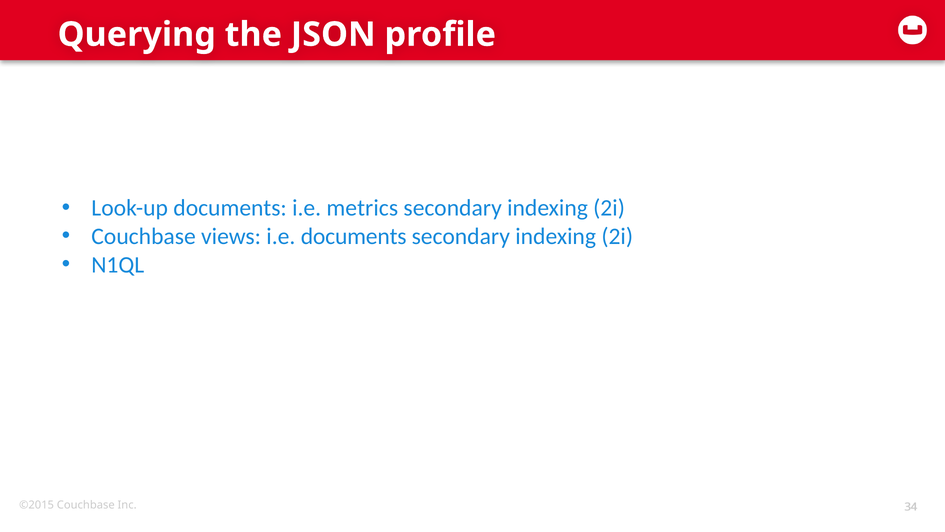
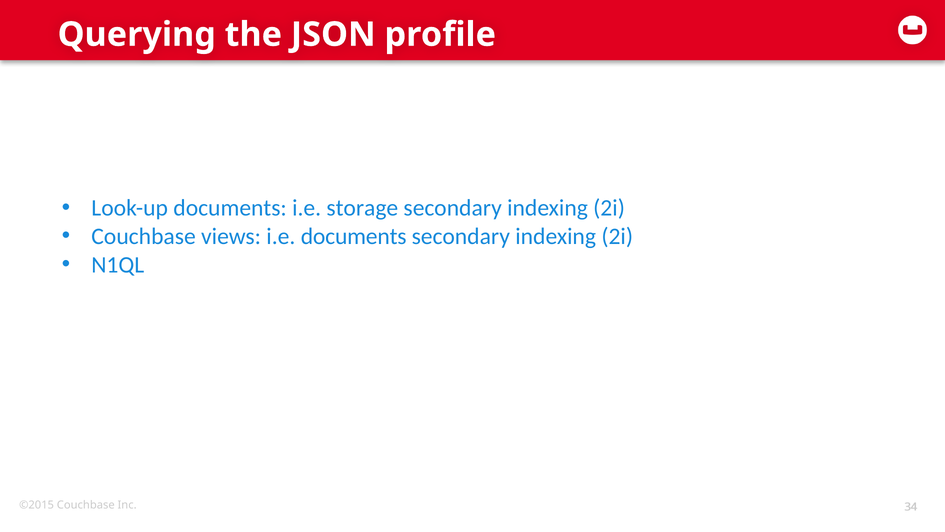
metrics: metrics -> storage (362, 208)
